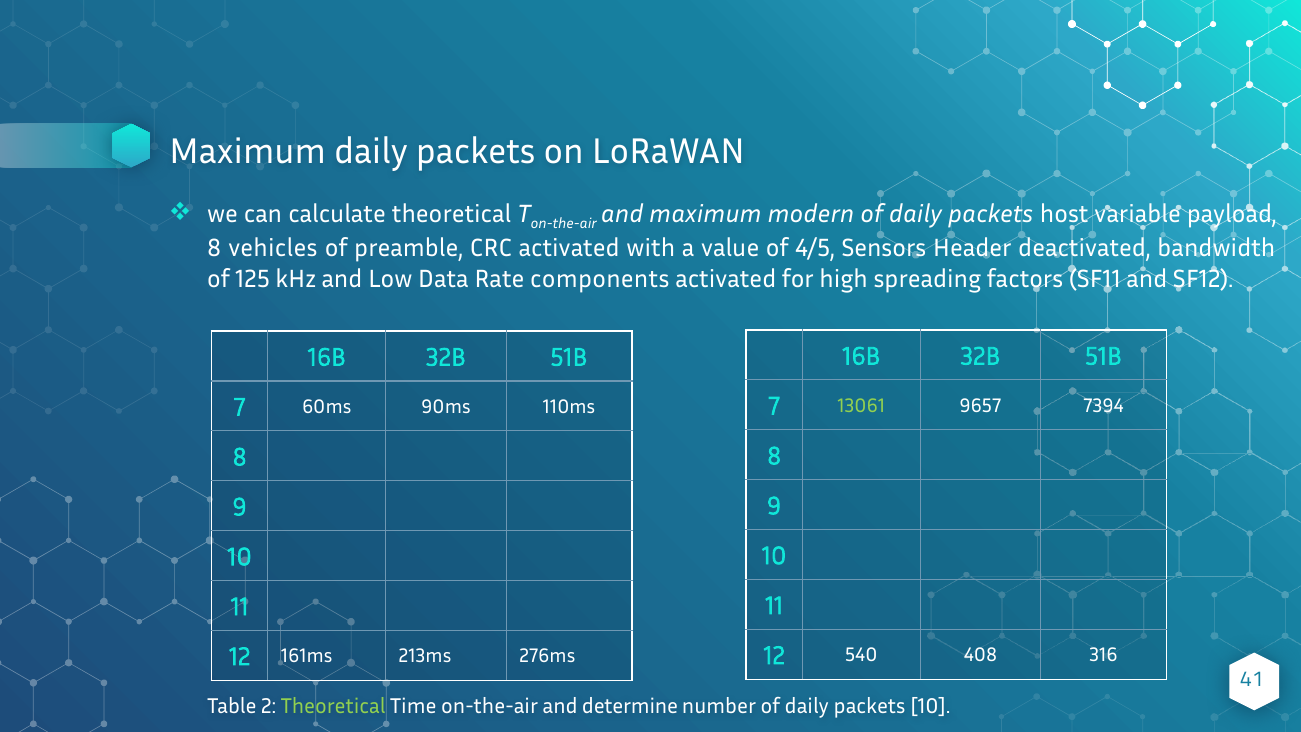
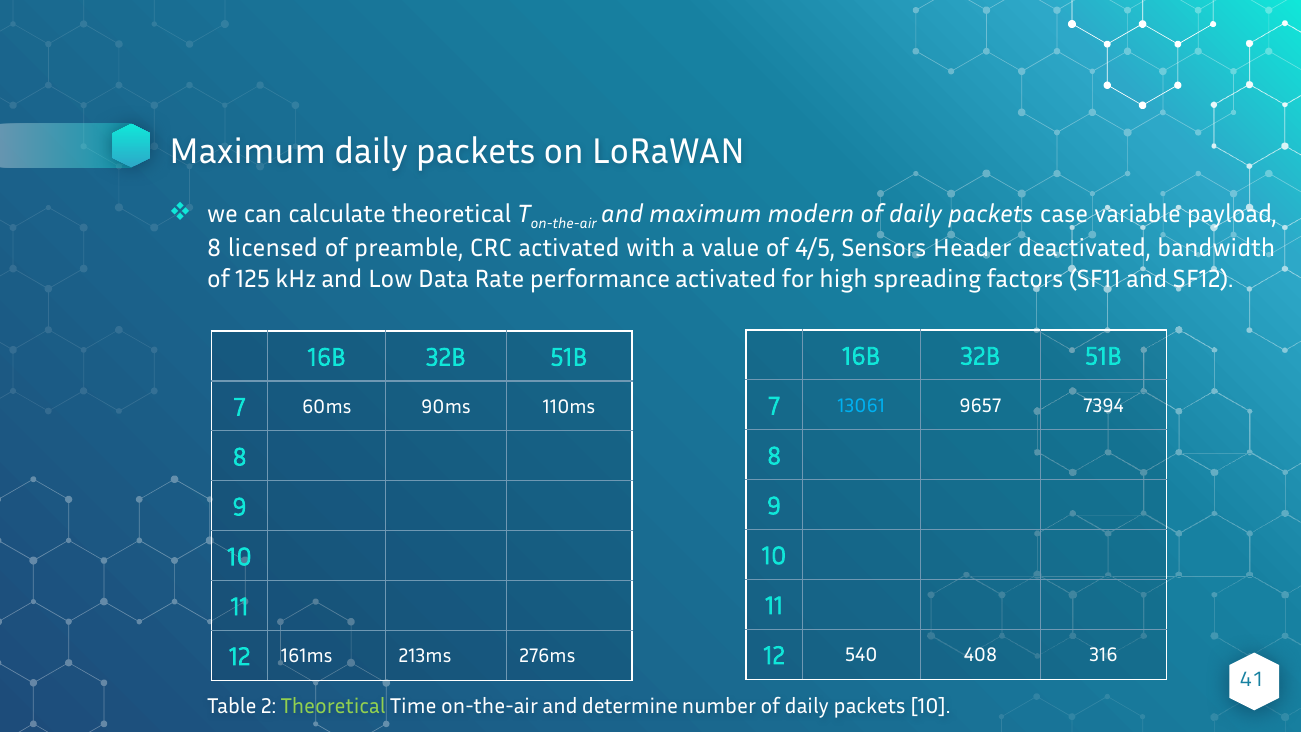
host: host -> case (1064, 214)
vehicles: vehicles -> licensed (273, 248)
components: components -> performance (600, 279)
13061 colour: light green -> light blue (861, 406)
